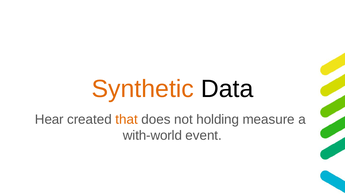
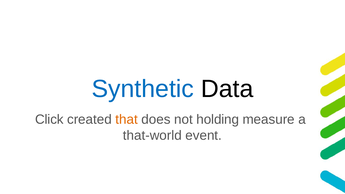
Synthetic colour: orange -> blue (143, 89)
Hear: Hear -> Click (49, 119)
with-world: with-world -> that-world (152, 135)
